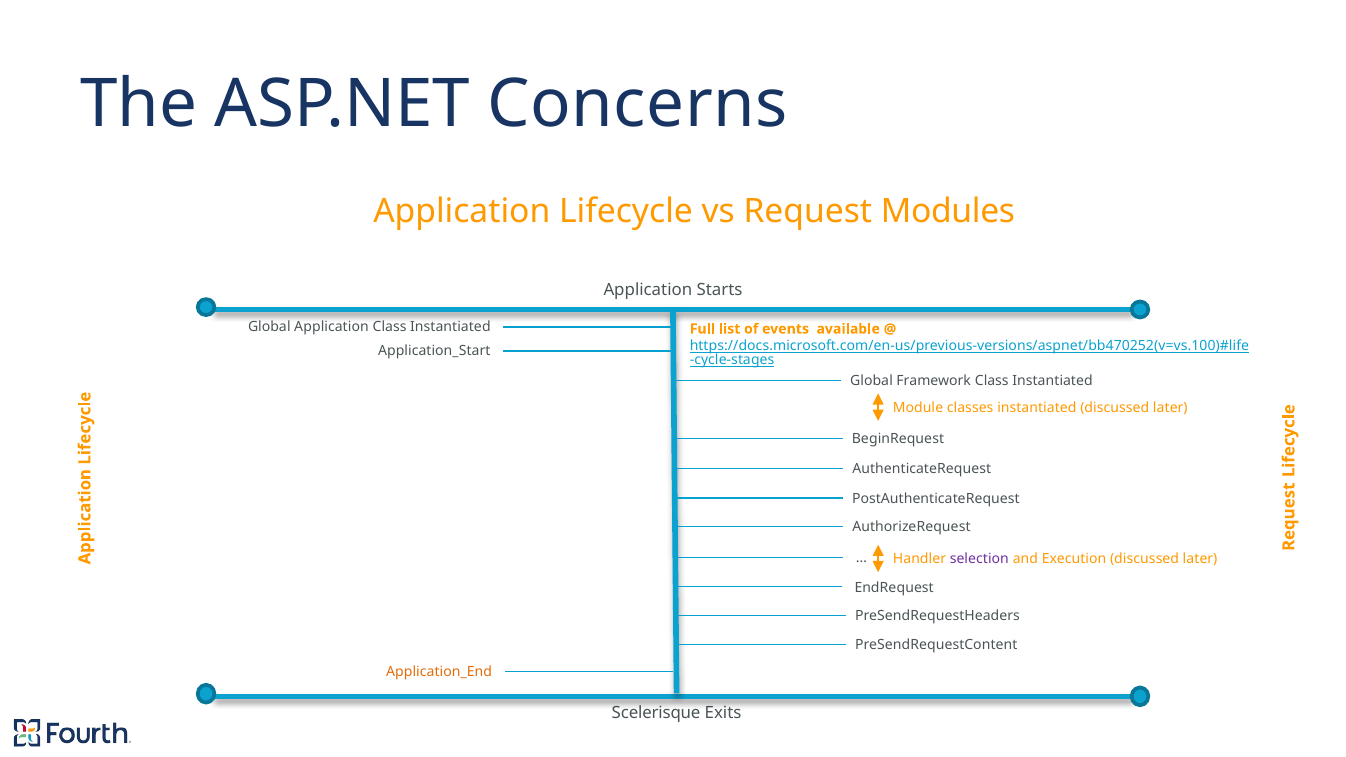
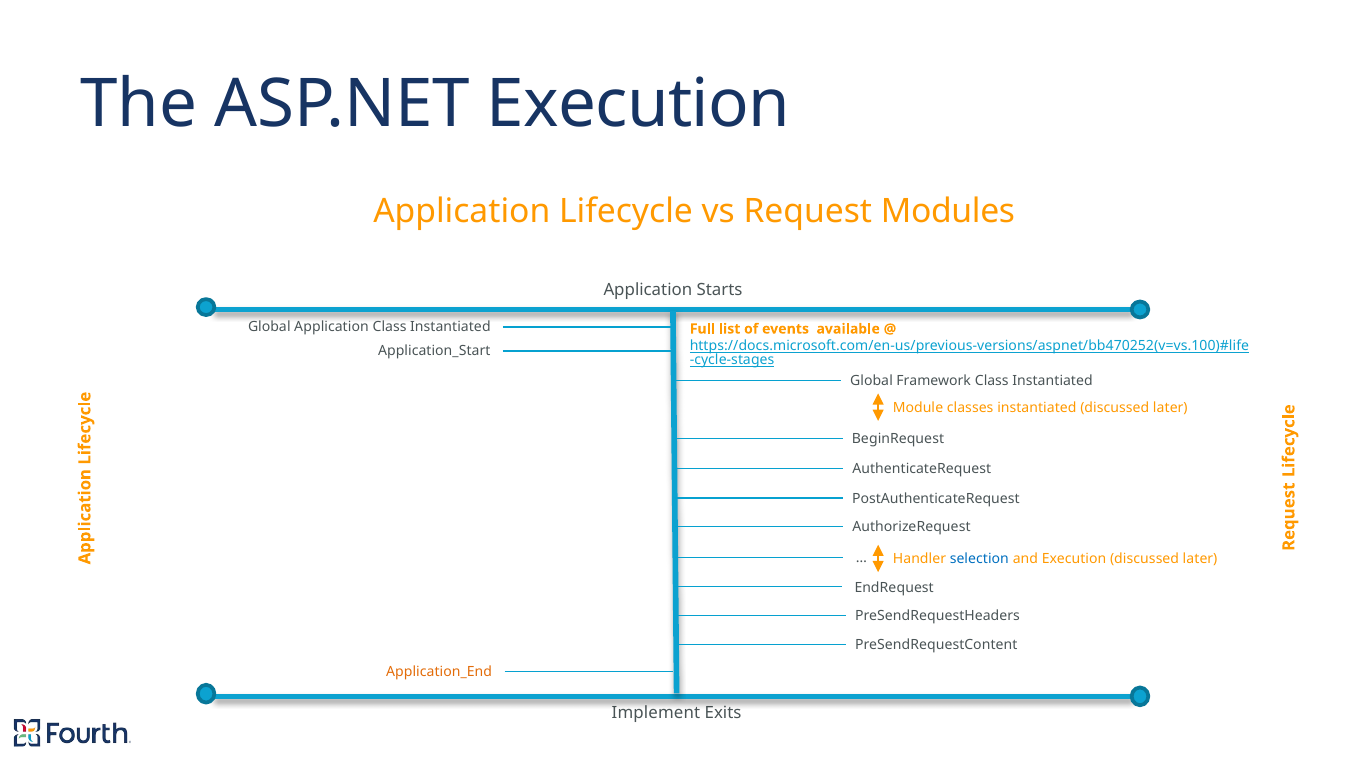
ASP.NET Concerns: Concerns -> Execution (638, 105)
selection colour: purple -> blue (979, 559)
Scelerisque: Scelerisque -> Implement (656, 713)
